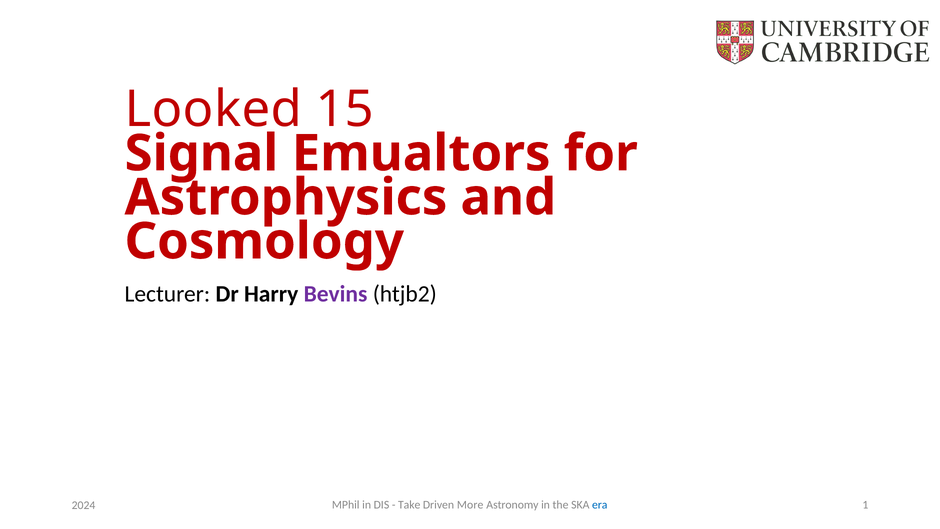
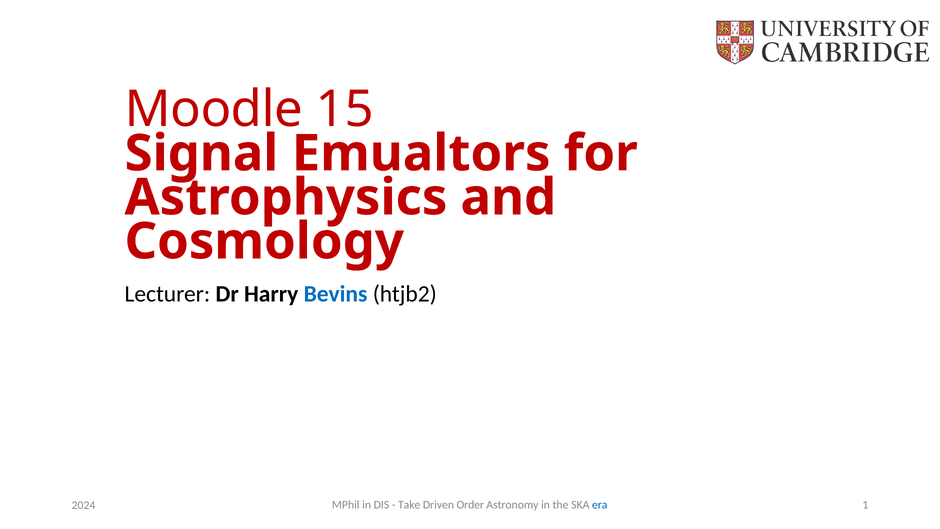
Looked: Looked -> Moodle (214, 109)
Bevins colour: purple -> blue (336, 294)
More: More -> Order (470, 505)
